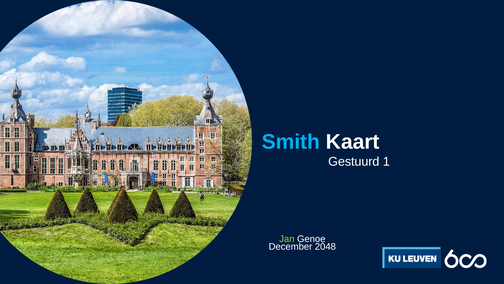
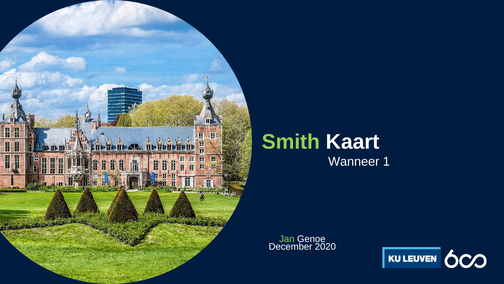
Smith colour: light blue -> light green (291, 142)
Gestuurd: Gestuurd -> Wanneer (354, 161)
2048: 2048 -> 2020 (325, 246)
